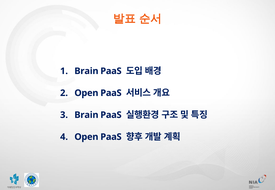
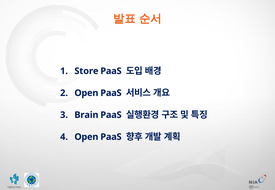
Brain: Brain -> Store (86, 71)
